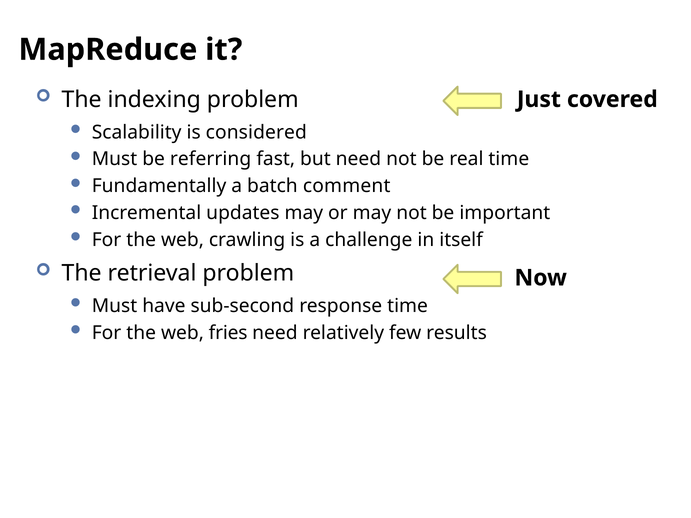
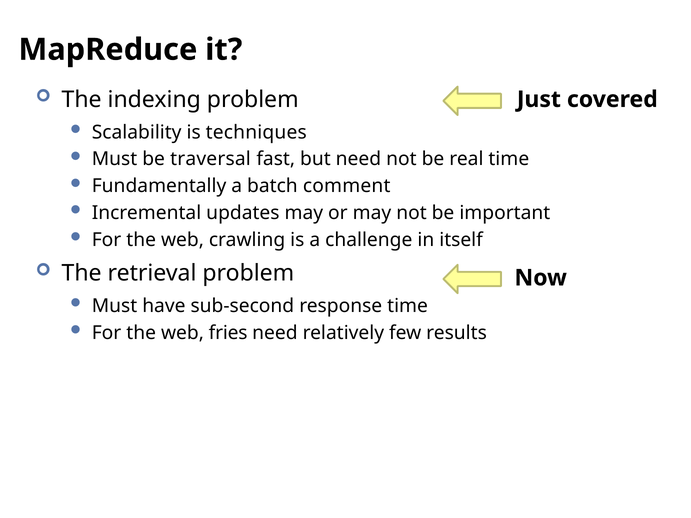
considered: considered -> techniques (256, 132)
referring: referring -> traversal (211, 159)
